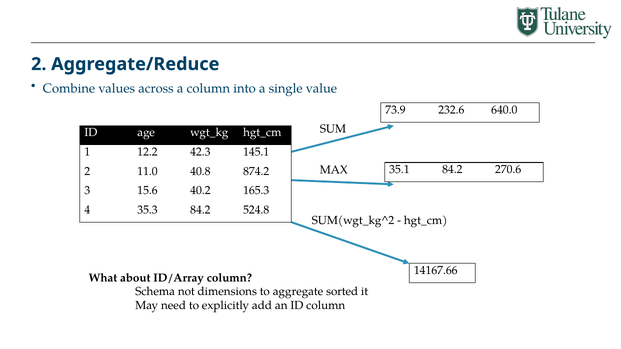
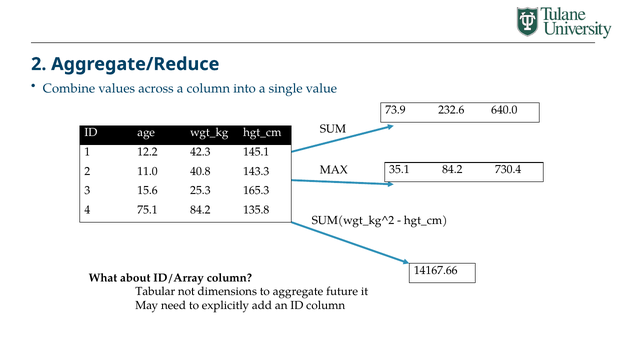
270.6: 270.6 -> 730.4 (508, 170)
874.2: 874.2 -> 143.3 (256, 171)
40.2: 40.2 -> 25.3 (200, 191)
35.3: 35.3 -> 75.1 (147, 210)
524.8: 524.8 -> 135.8 (256, 210)
Schema: Schema -> Tabular (155, 292)
sorted: sorted -> future (342, 292)
